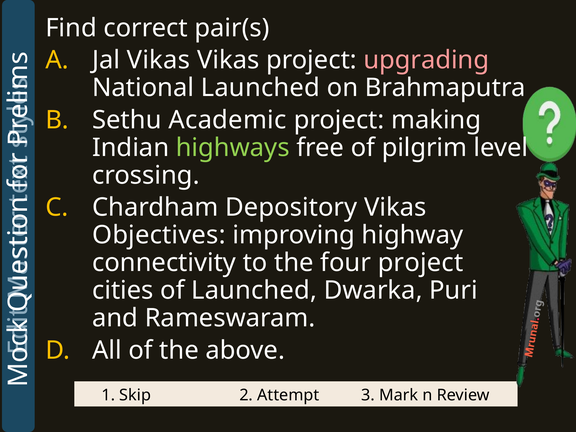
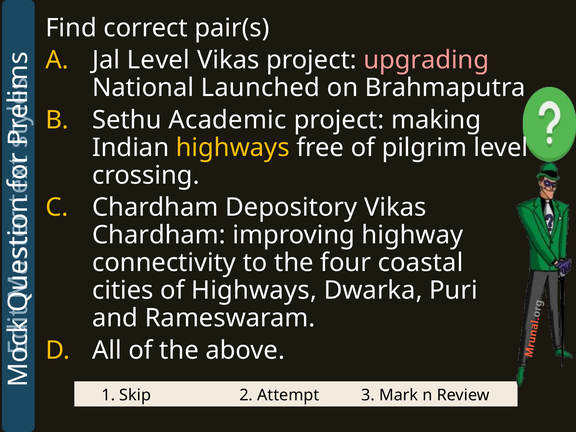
Jal Vikas: Vikas -> Level (158, 60)
highways colour: light green -> yellow (233, 148)
Objectives: Objectives -> Chardham (159, 235)
four project: project -> coastal (421, 263)
of Launched: Launched -> Highways (254, 291)
